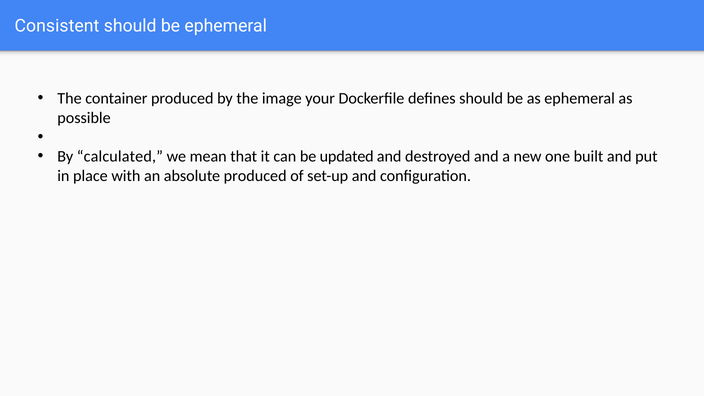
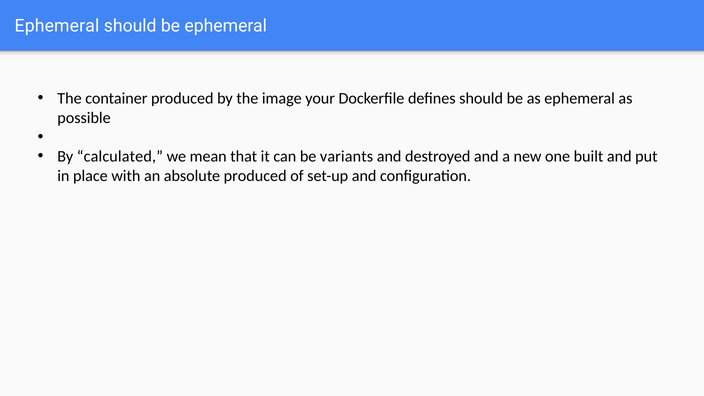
Consistent: Consistent -> Ephemeral (57, 26)
updated: updated -> variants (347, 156)
